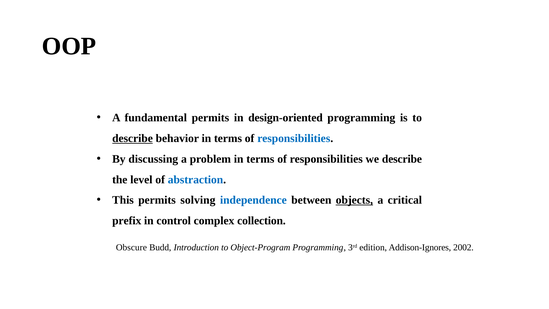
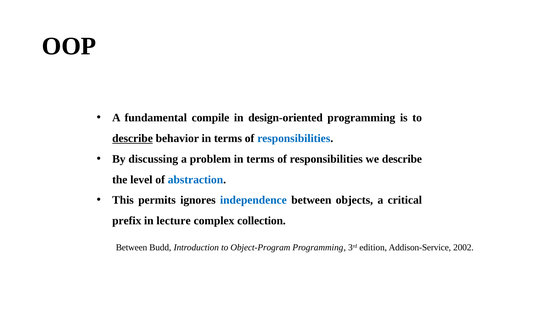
fundamental permits: permits -> compile (210, 118)
solving: solving -> ignores (198, 200)
objects underline: present -> none (354, 200)
control: control -> lecture (174, 221)
Obscure: Obscure -> Between (132, 247)
Addison-Ignores: Addison-Ignores -> Addison-Service (420, 247)
